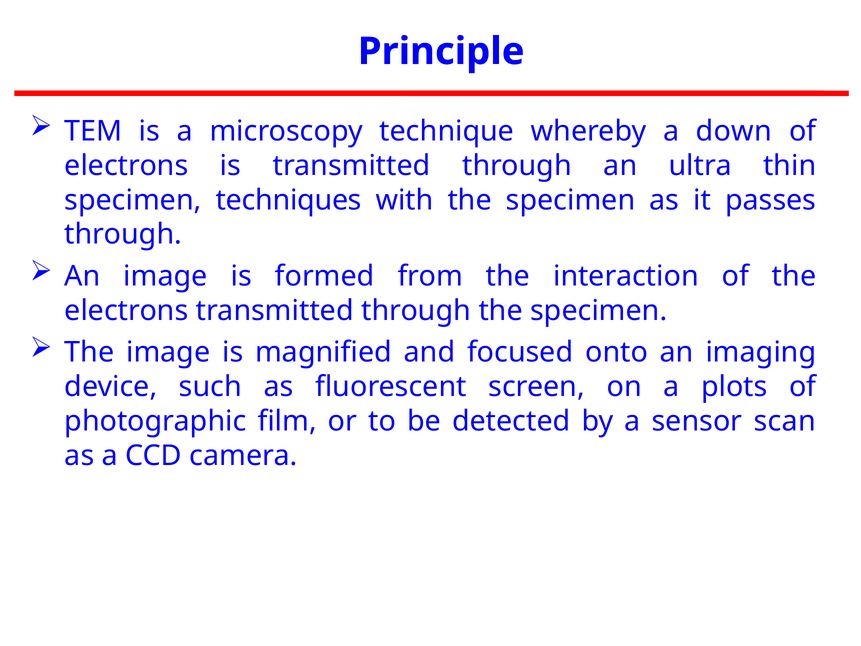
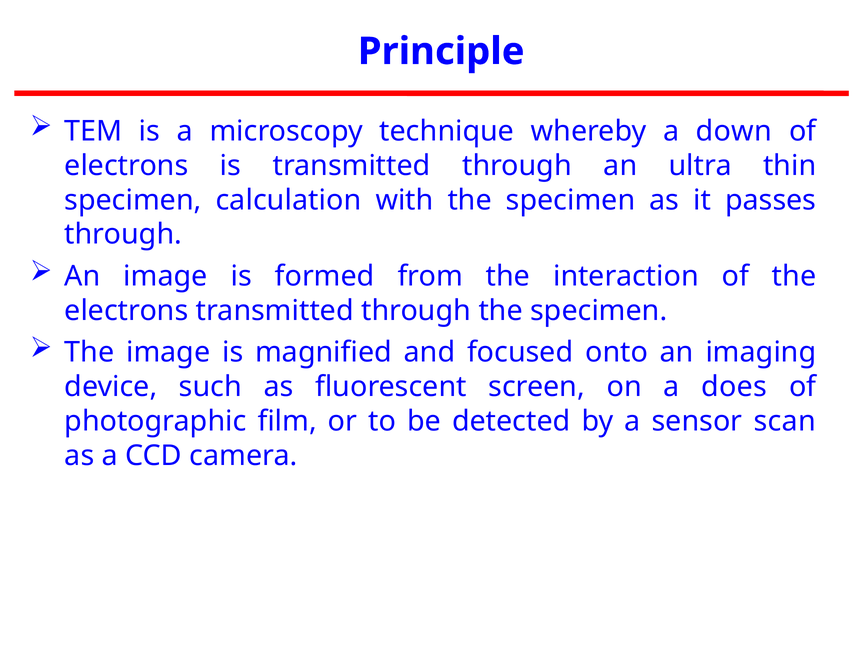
techniques: techniques -> calculation (288, 200)
plots: plots -> does (734, 387)
